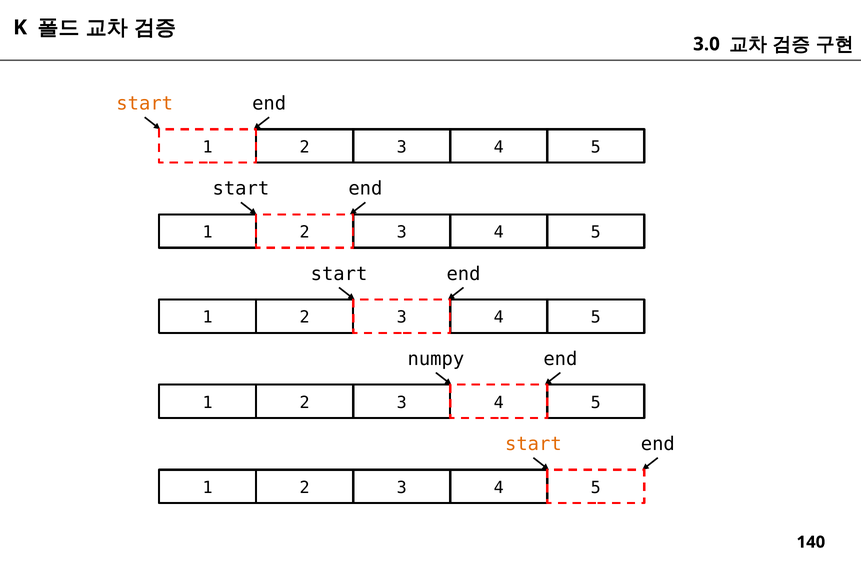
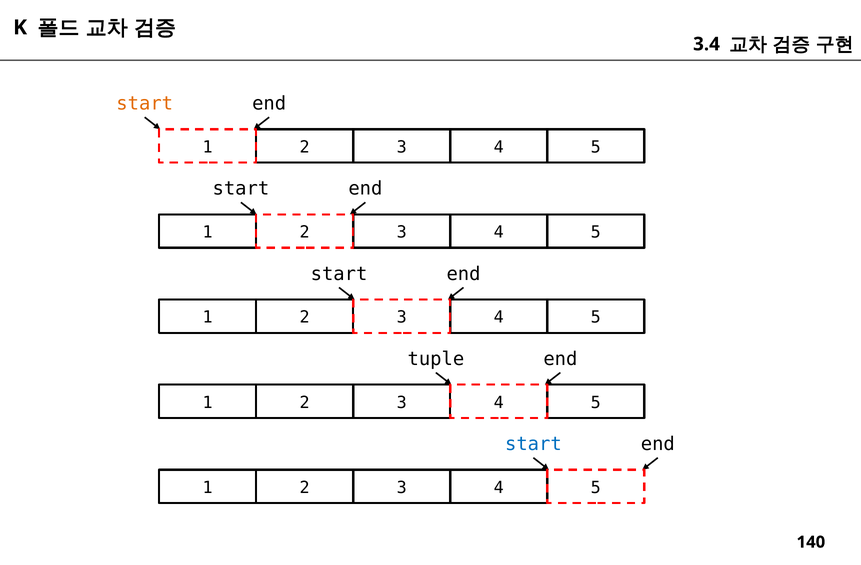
3.0: 3.0 -> 3.4 (706, 44)
numpy: numpy -> tuple (436, 359)
start colour: orange -> blue (533, 444)
